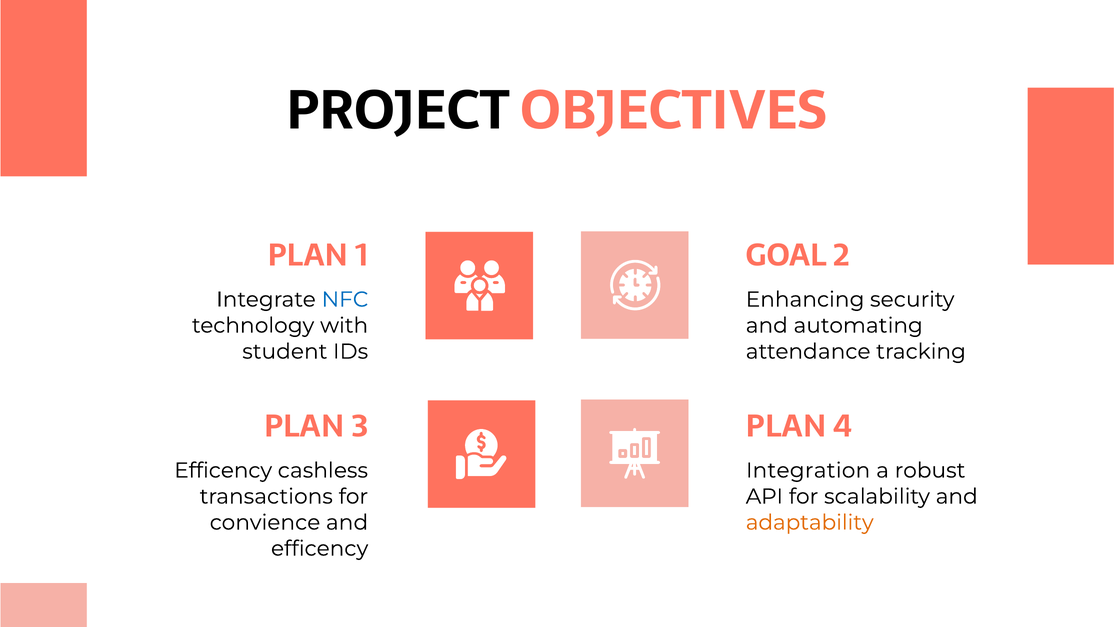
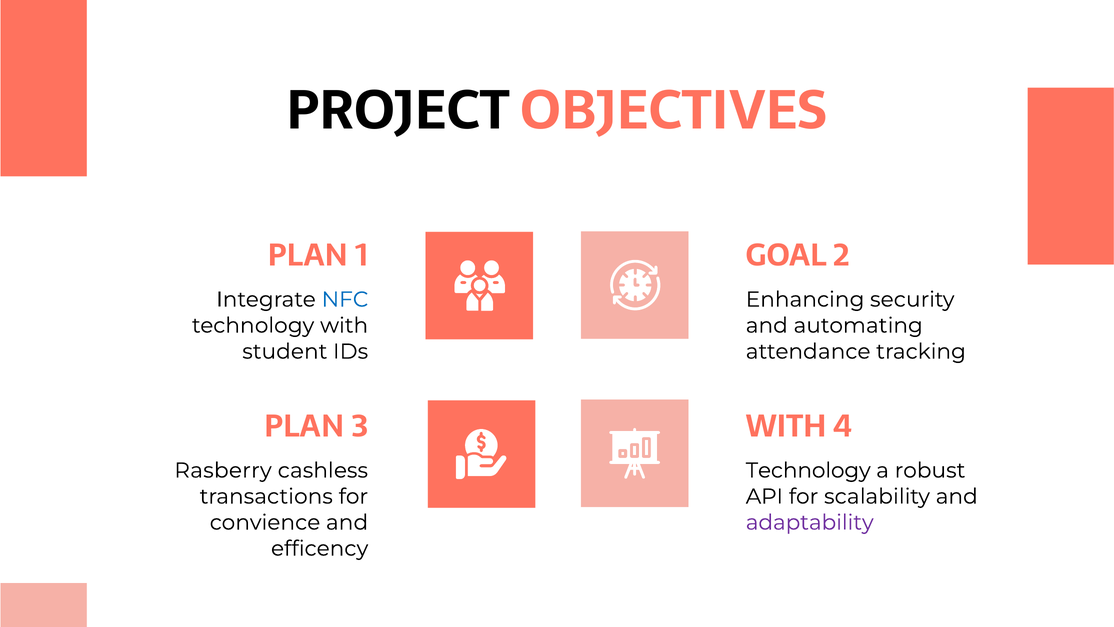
PLAN: PLAN -> WITH (786, 426)
Efficency: Efficency -> Rasberry (223, 470)
Integration: Integration -> Technology (808, 470)
adaptability colour: orange -> purple (810, 522)
